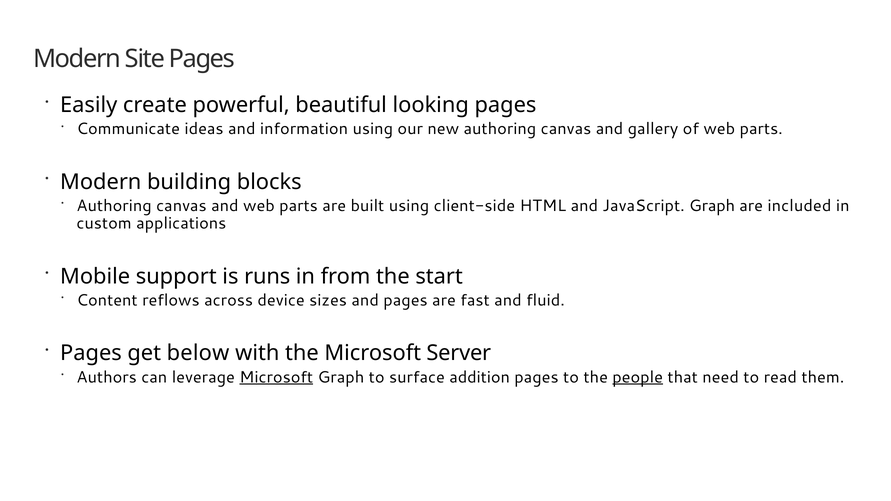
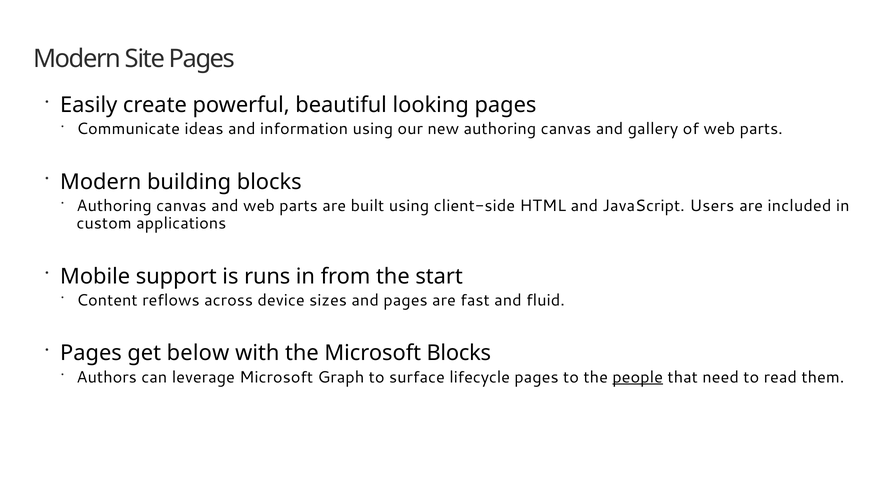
JavaScript Graph: Graph -> Users (712, 206)
Microsoft Server: Server -> Blocks (459, 353)
Microsoft underline: present -> none (276, 377)
addition: addition -> lifecycle (480, 377)
